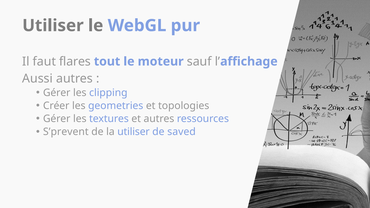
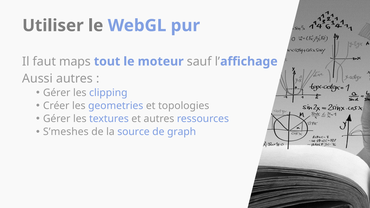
flares: flares -> maps (75, 61)
S’prevent: S’prevent -> S’meshes (66, 132)
la utiliser: utiliser -> source (133, 132)
saved: saved -> graph (182, 132)
